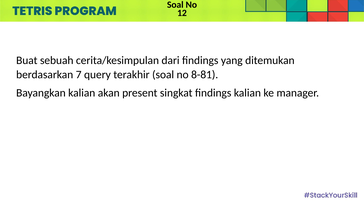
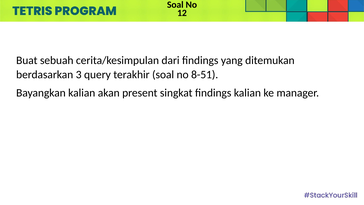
7: 7 -> 3 (79, 75)
8-81: 8-81 -> 8-51 (205, 75)
